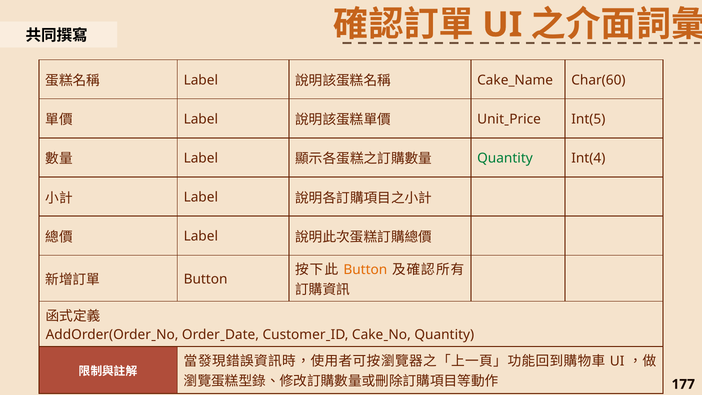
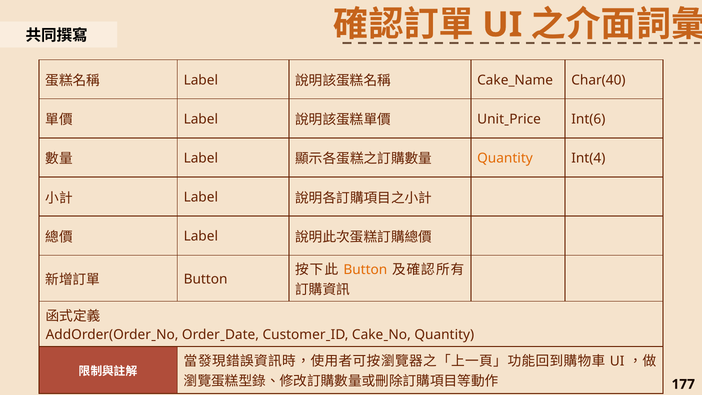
Char(60: Char(60 -> Char(40 (598, 80)
Int(5: Int(5 -> Int(6 (588, 119)
Quantity colour: green -> orange (505, 158)
